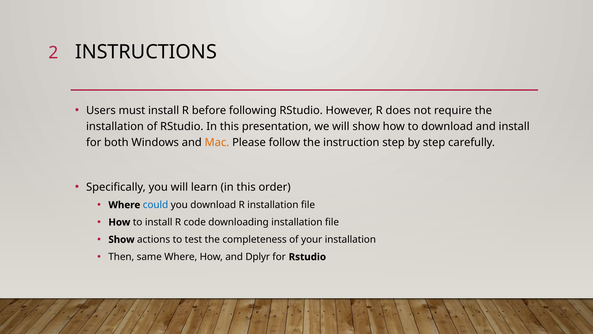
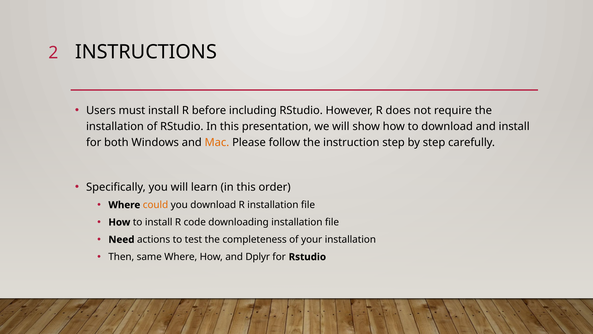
following: following -> including (253, 110)
could colour: blue -> orange (155, 205)
Show: Show -> Need (121, 239)
